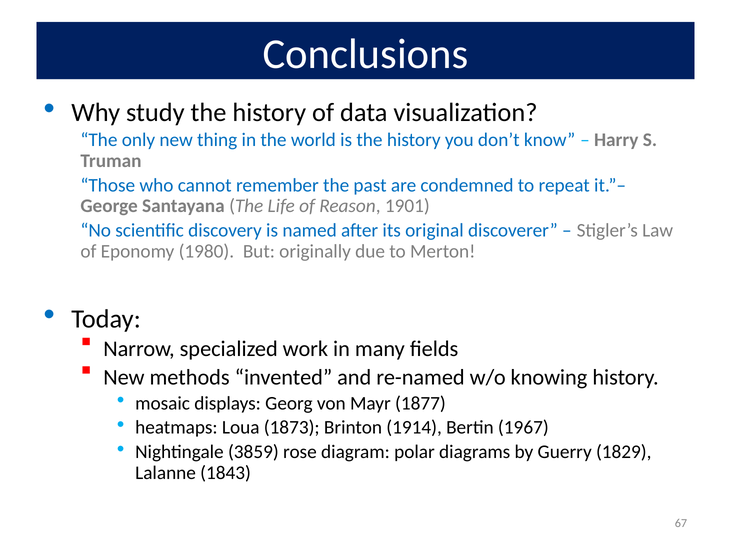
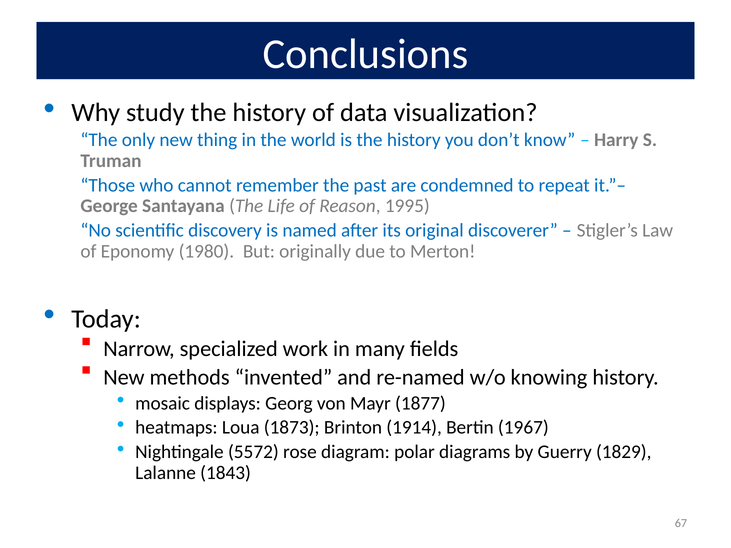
1901: 1901 -> 1995 (407, 206)
3859: 3859 -> 5572 (253, 452)
